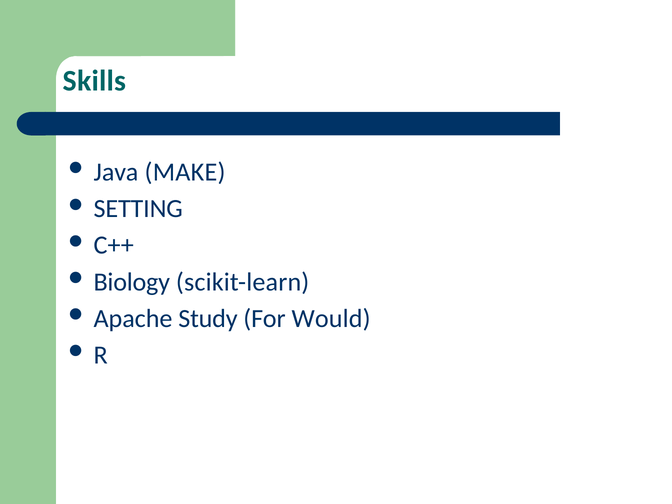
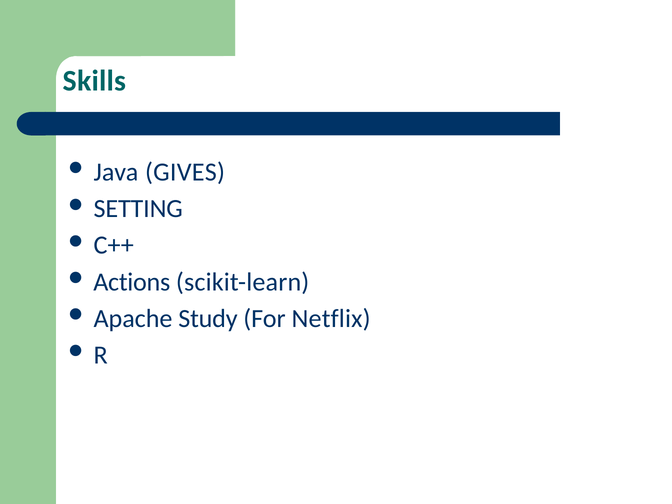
MAKE: MAKE -> GIVES (185, 172)
Biology: Biology -> Actions (132, 282)
Would: Would -> Netflix (331, 319)
